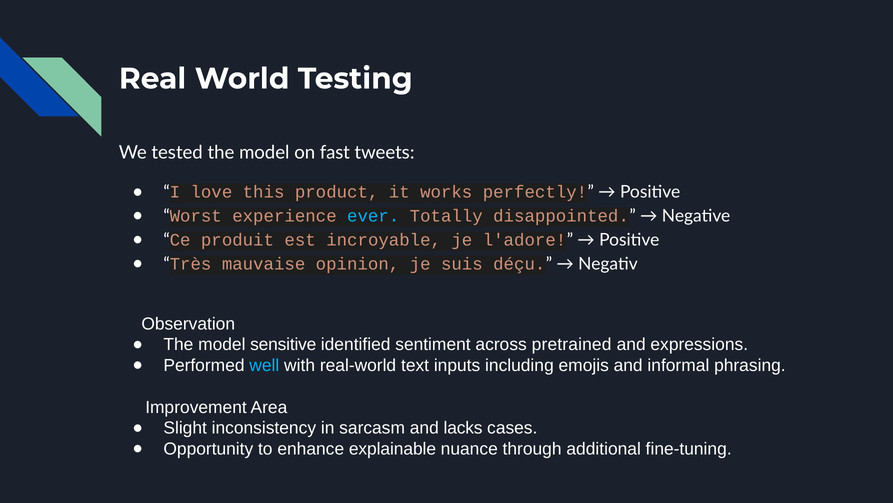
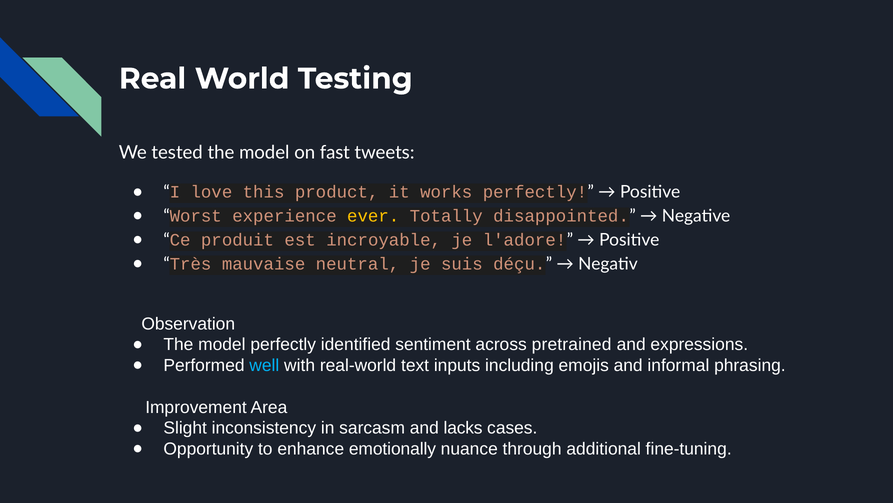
ever colour: light blue -> yellow (373, 216)
opinion: opinion -> neutral (357, 264)
model sensitive: sensitive -> perfectly (283, 344)
explainable: explainable -> emotionally (392, 449)
